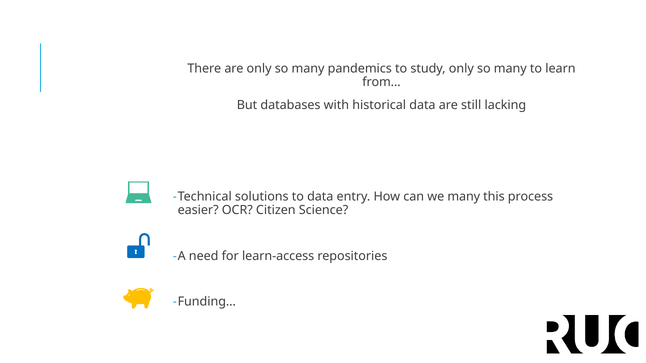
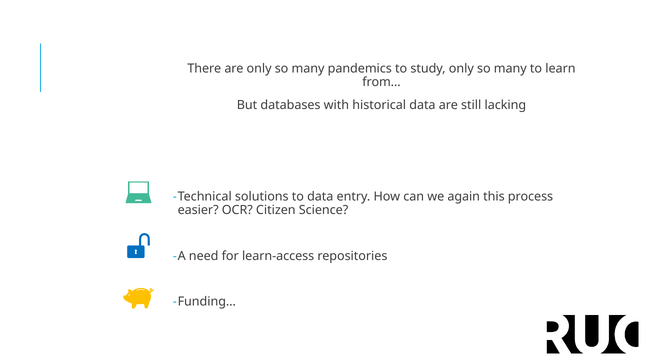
we many: many -> again (464, 197)
